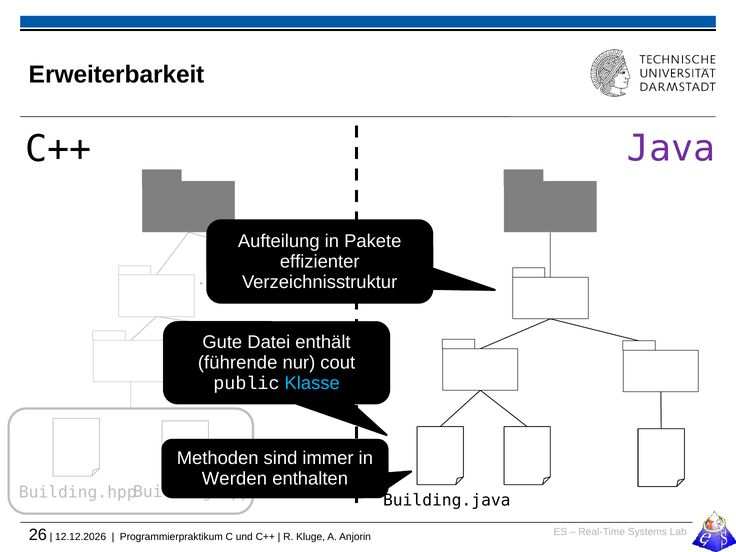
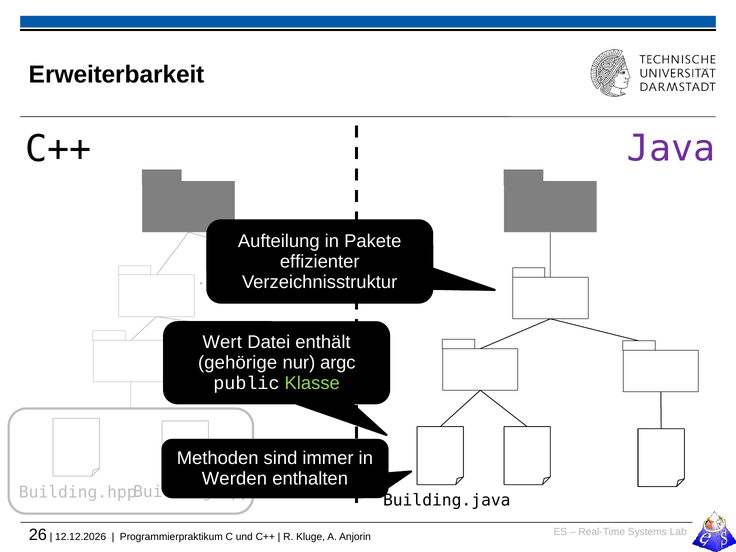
Gute: Gute -> Wert (222, 342)
führende: führende -> gehörige (238, 363)
cout: cout -> argc (338, 363)
Klasse colour: light blue -> light green (312, 383)
